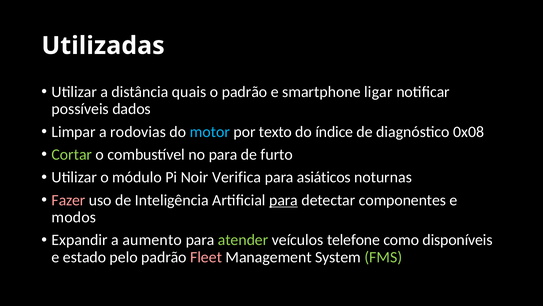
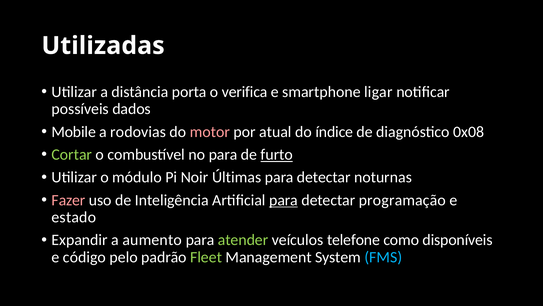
quais: quais -> porta (189, 92)
o padrão: padrão -> verifica (245, 92)
Limpar: Limpar -> Mobile (74, 132)
motor colour: light blue -> pink (210, 132)
texto: texto -> atual (275, 132)
furto underline: none -> present (277, 154)
Verifica: Verifica -> Últimas (237, 177)
asiáticos: asiáticos -> detectar (324, 177)
componentes: componentes -> programação (402, 200)
modos: modos -> estado (74, 217)
estado: estado -> código (84, 257)
Fleet colour: pink -> light green (206, 257)
FMS colour: light green -> light blue (383, 257)
